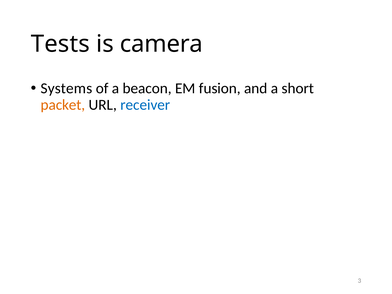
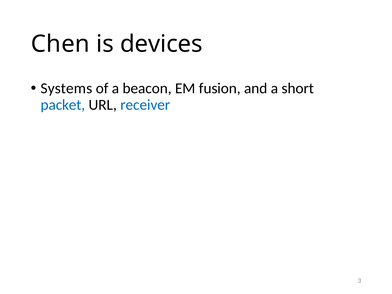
Tests: Tests -> Chen (60, 44)
camera: camera -> devices (161, 44)
packet colour: orange -> blue (63, 105)
